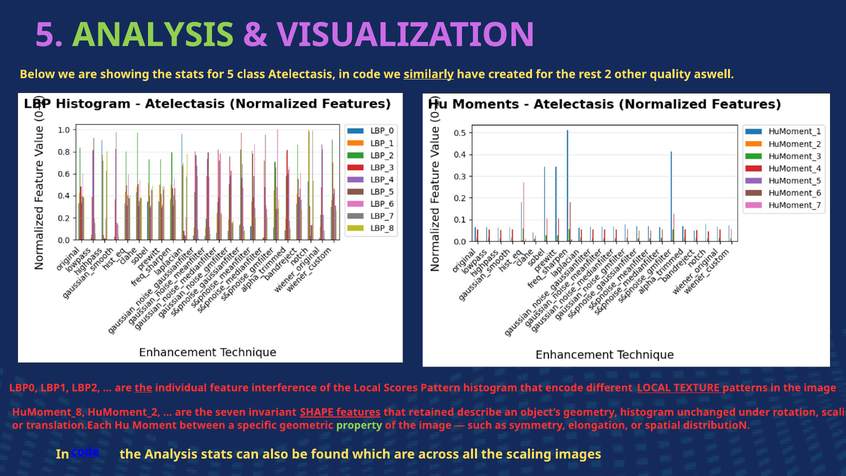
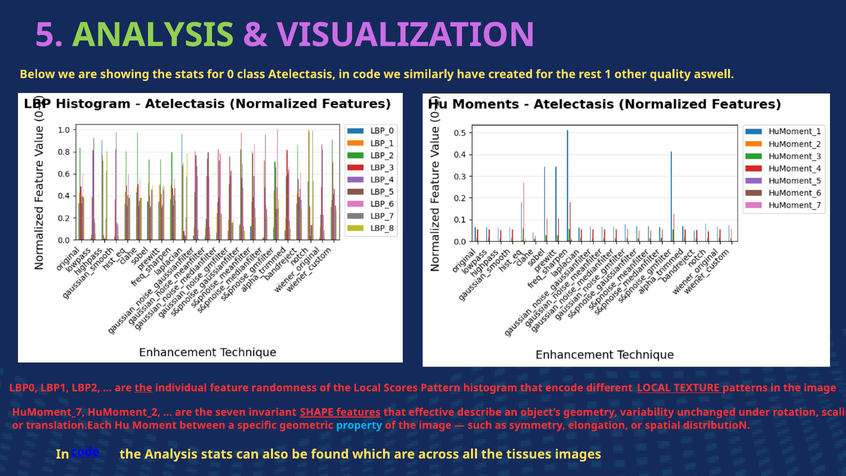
for 5: 5 -> 0 (230, 74)
similarly underline: present -> none (429, 74)
2: 2 -> 1 (608, 74)
interference: interference -> randomness (284, 388)
HuMoment_8: HuMoment_8 -> HuMoment_7 (48, 412)
retained: retained -> effective (431, 412)
geometry histogram: histogram -> variability (647, 412)
property colour: light green -> light blue (359, 425)
the scaling: scaling -> tissues (529, 454)
